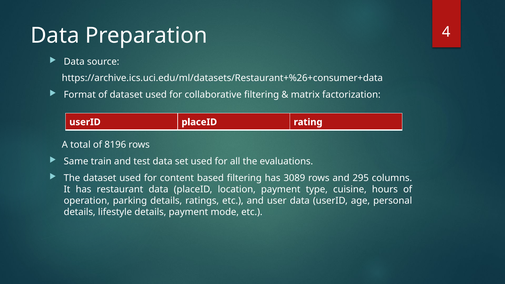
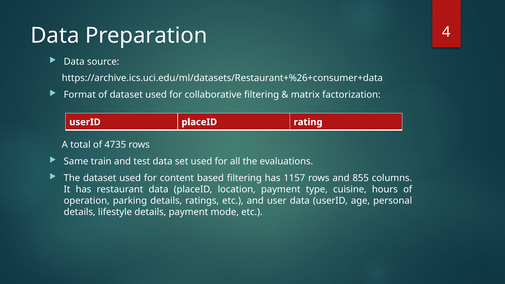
8196: 8196 -> 4735 (115, 145)
3089: 3089 -> 1157 (294, 178)
295: 295 -> 855 (361, 178)
